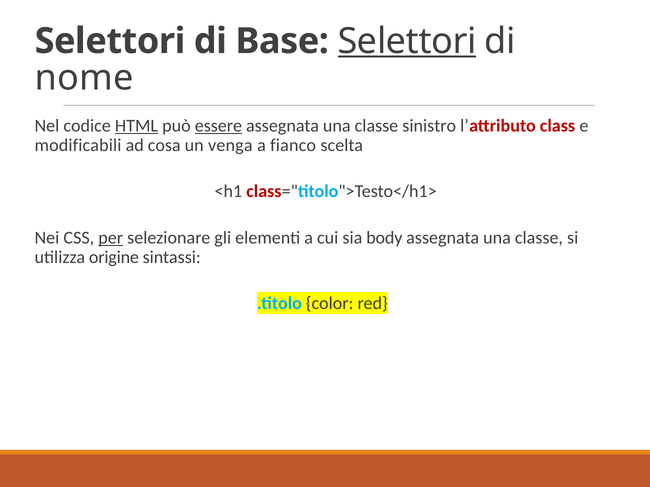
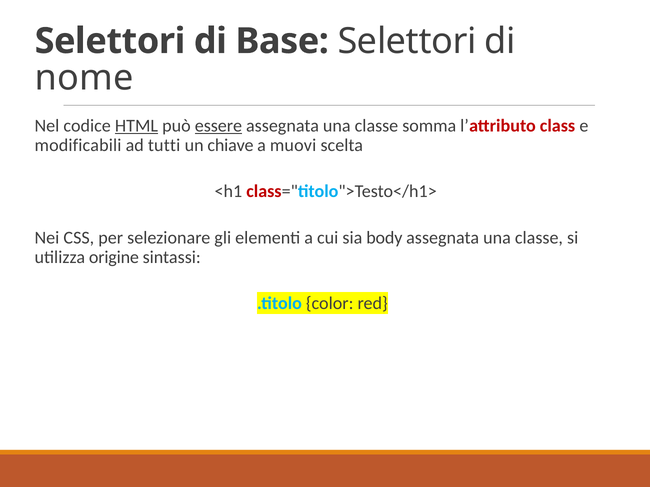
Selettori underline: present -> none (407, 41)
sinistro: sinistro -> somma (429, 126)
cosa: cosa -> tutti (164, 145)
venga: venga -> chiave (231, 145)
fianco: fianco -> muovi (293, 145)
per underline: present -> none (111, 238)
